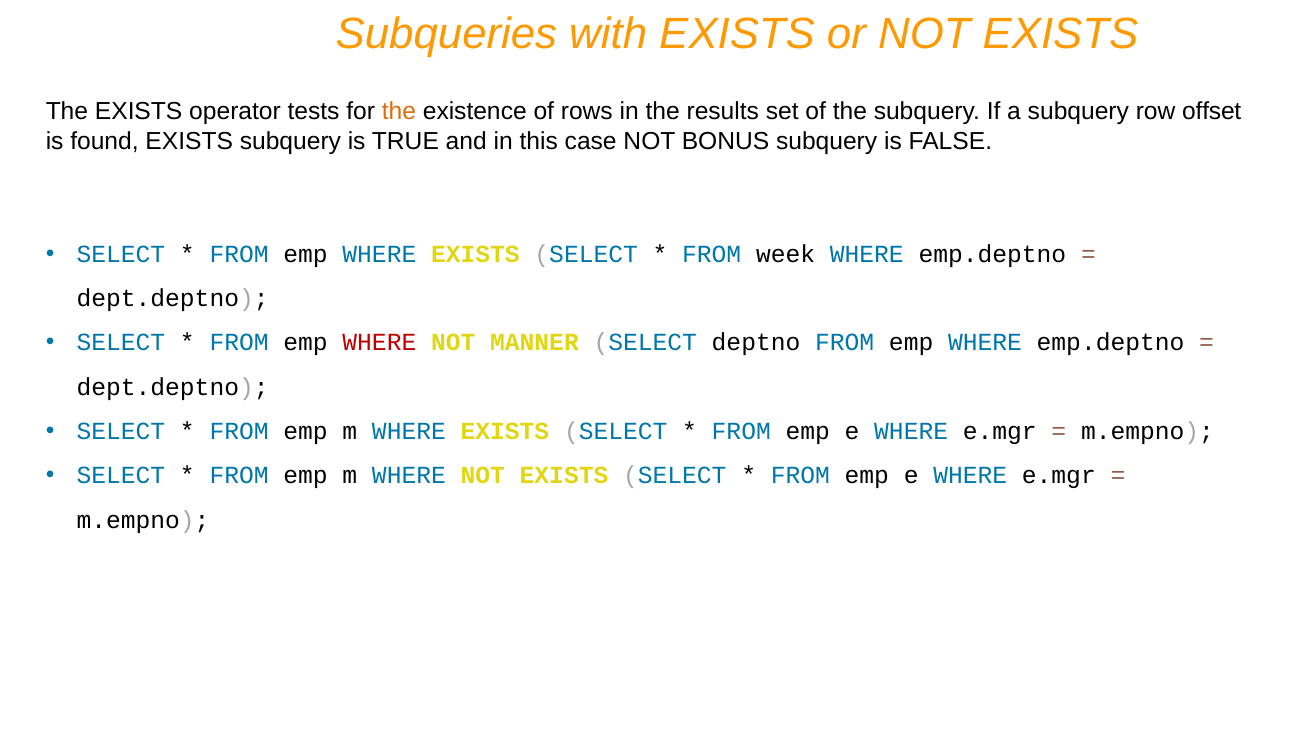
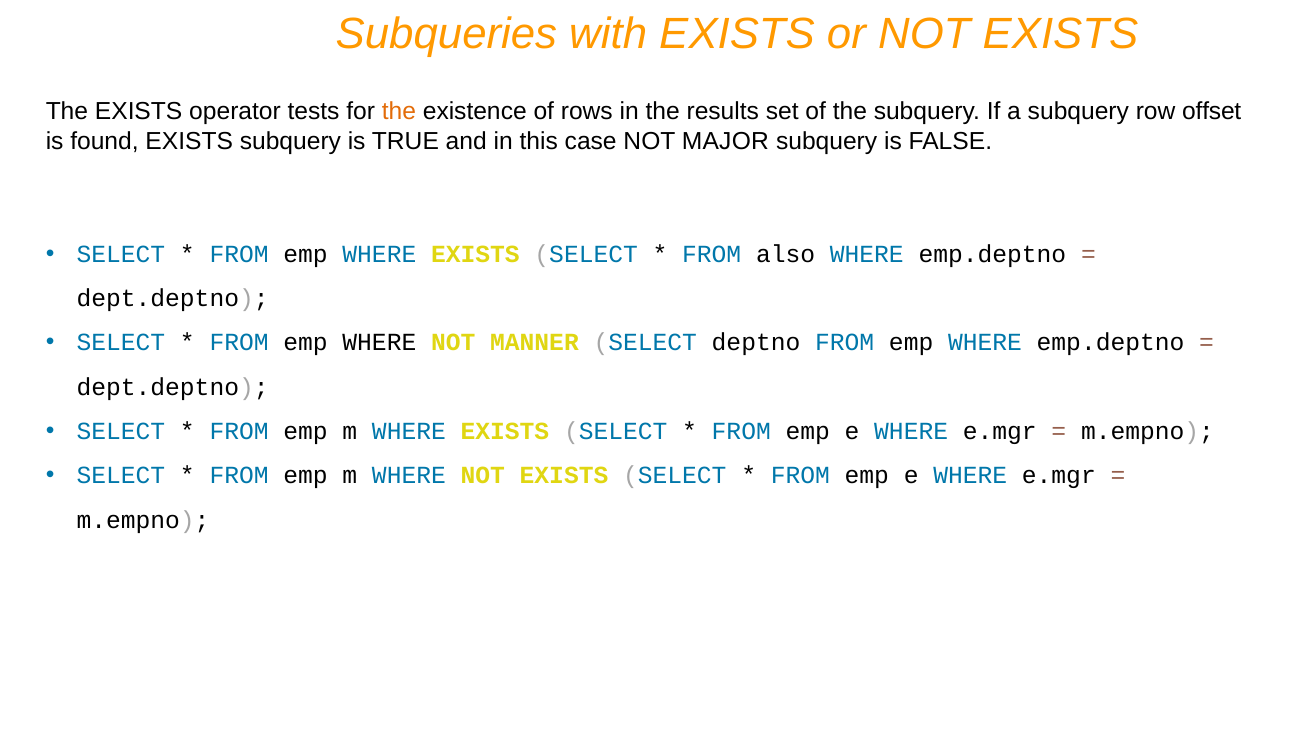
BONUS: BONUS -> MAJOR (725, 141)
week: week -> also (786, 254)
WHERE colour: red -> black (379, 343)
